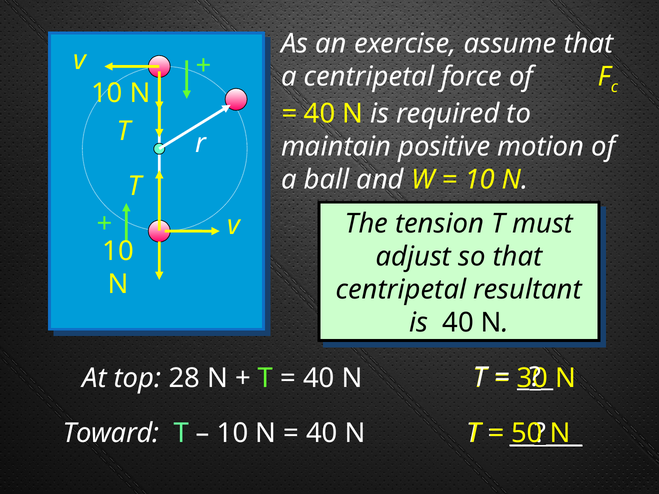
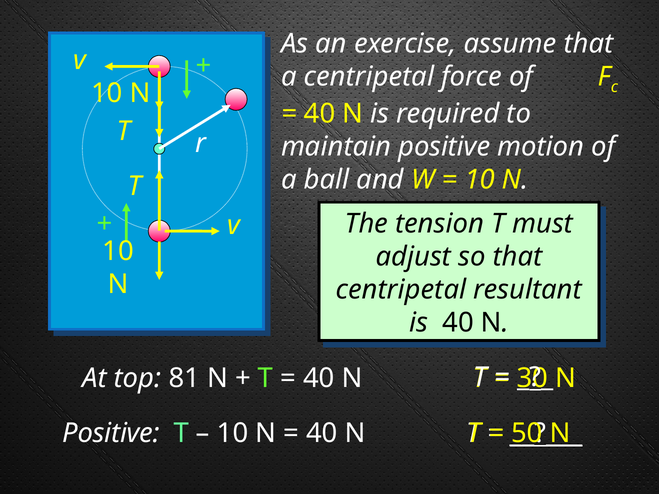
28: 28 -> 81 (184, 379)
Toward: Toward -> Positive (111, 433)
